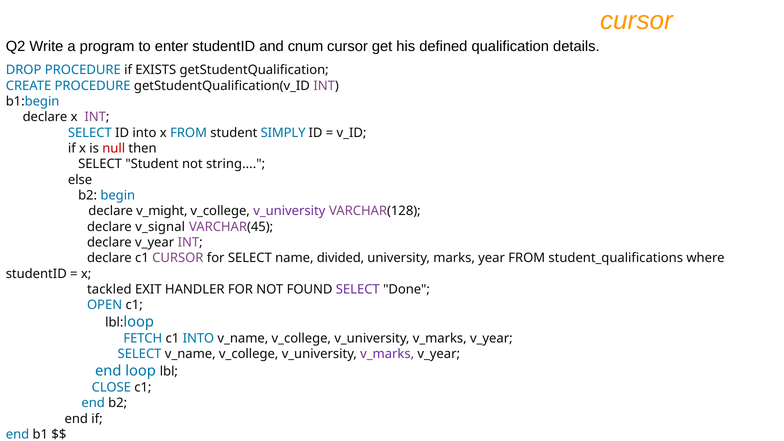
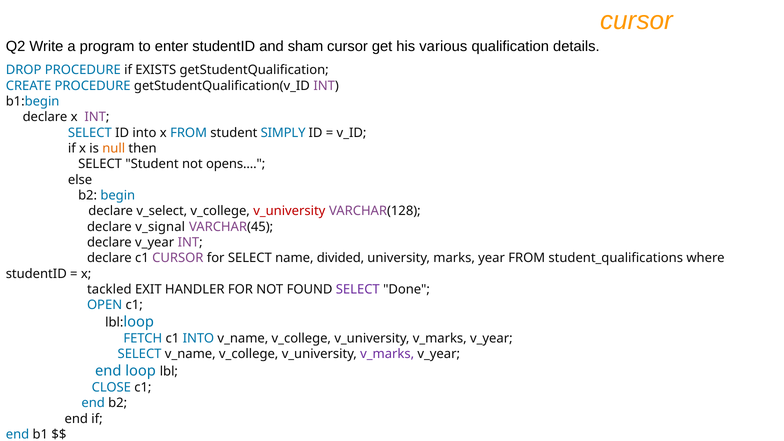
cnum: cnum -> sham (306, 46)
defined: defined -> various (443, 46)
null colour: red -> orange (114, 148)
string: string -> opens (236, 164)
v_might: v_might -> v_select (162, 211)
v_university colour: purple -> red (289, 211)
